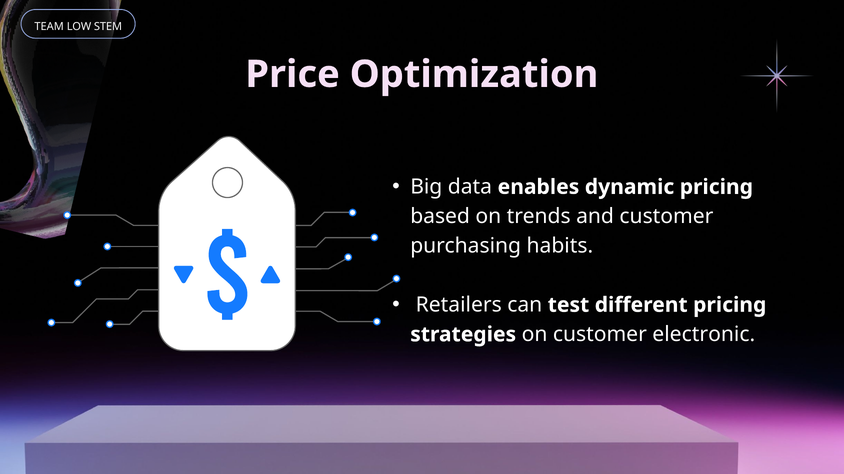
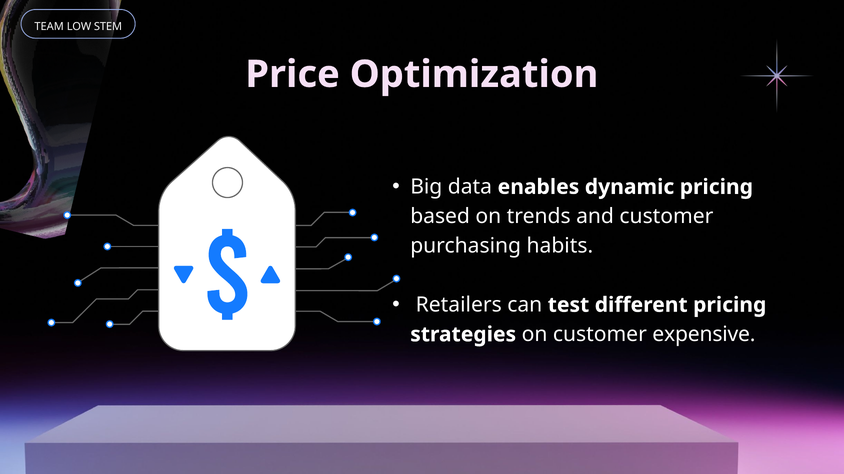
electronic: electronic -> expensive (704, 335)
